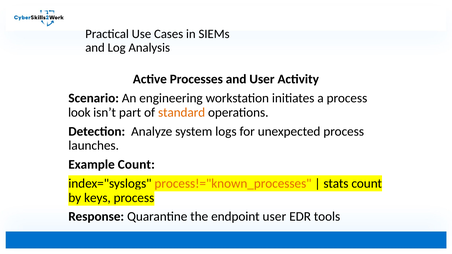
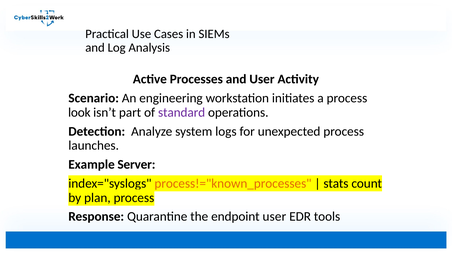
standard colour: orange -> purple (182, 113)
Example Count: Count -> Server (136, 165)
keys: keys -> plan (97, 198)
